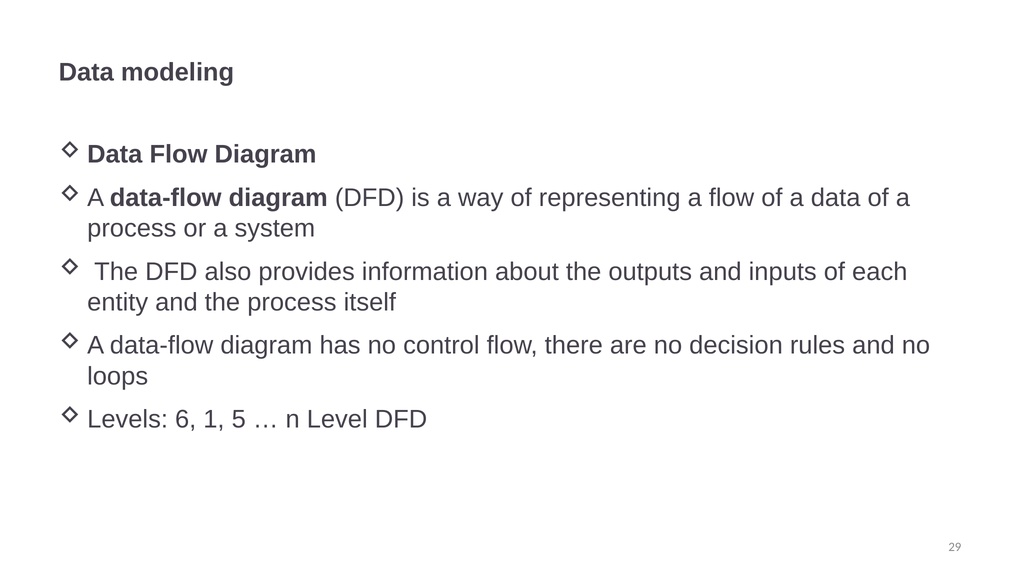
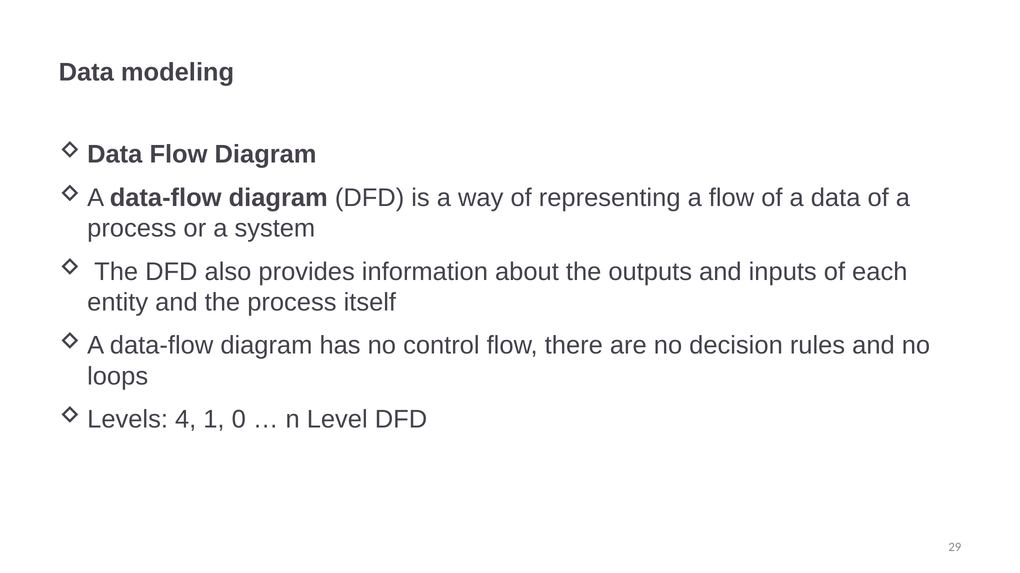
6: 6 -> 4 (186, 420)
5: 5 -> 0 (239, 420)
